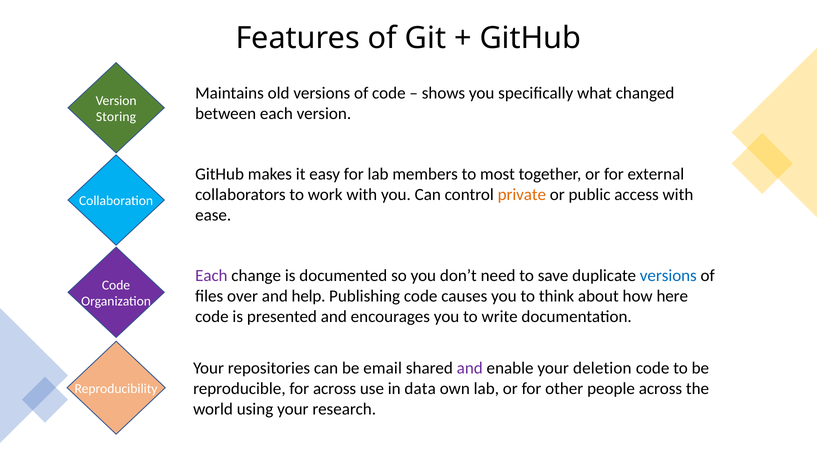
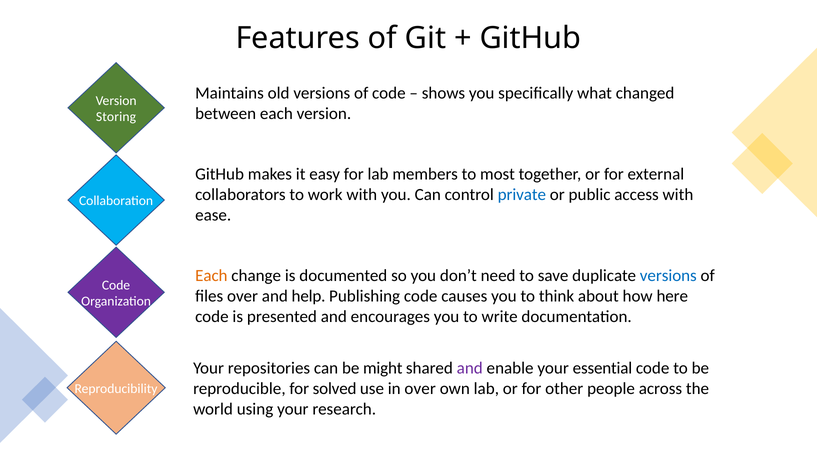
private colour: orange -> blue (522, 195)
Each colour: purple -> orange (211, 276)
email: email -> might (383, 369)
deletion: deletion -> essential (602, 369)
for across: across -> solved (335, 389)
in data: data -> over (420, 389)
